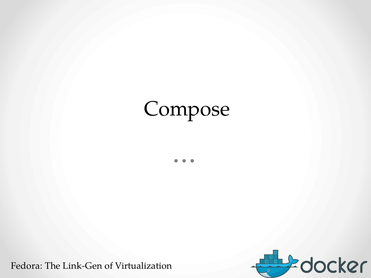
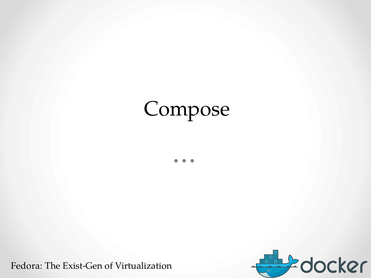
Link-Gen: Link-Gen -> Exist-Gen (83, 266)
